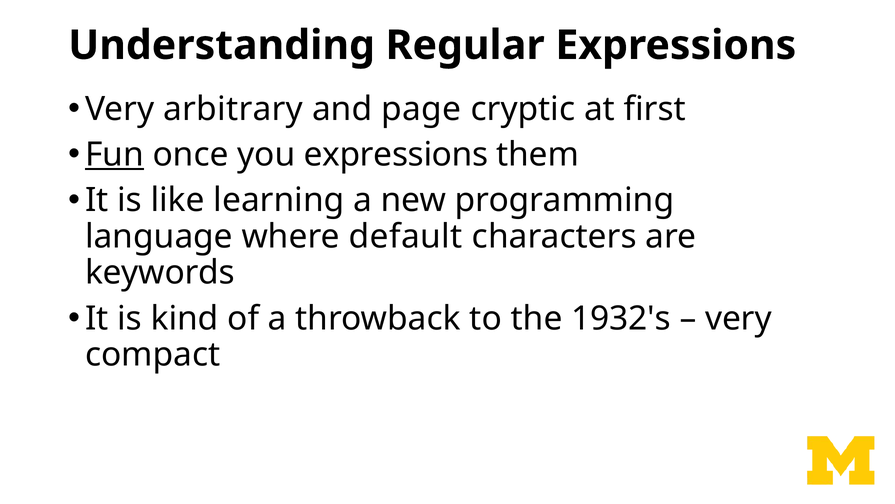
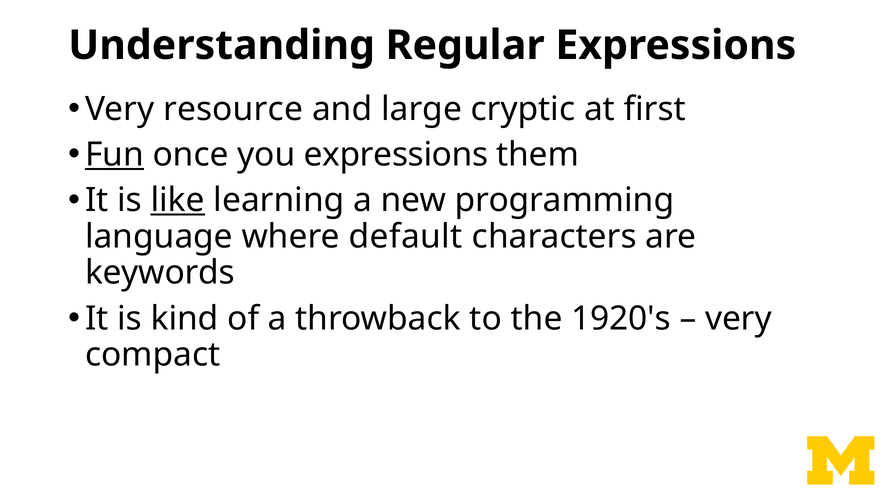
arbitrary: arbitrary -> resource (233, 109)
page: page -> large (421, 109)
like underline: none -> present (178, 200)
1932's: 1932's -> 1920's (621, 318)
